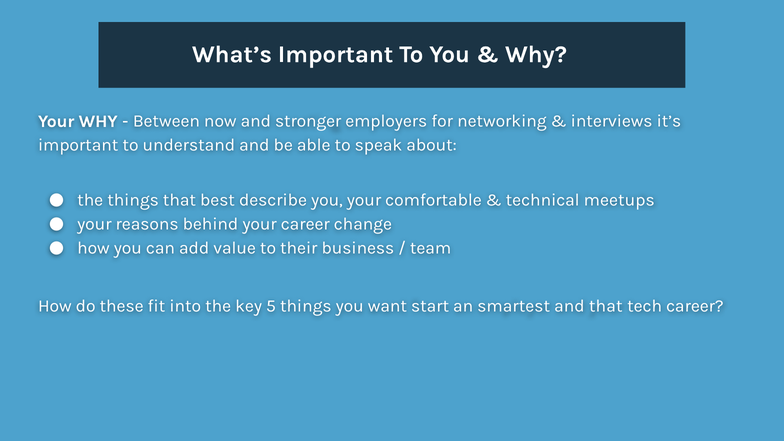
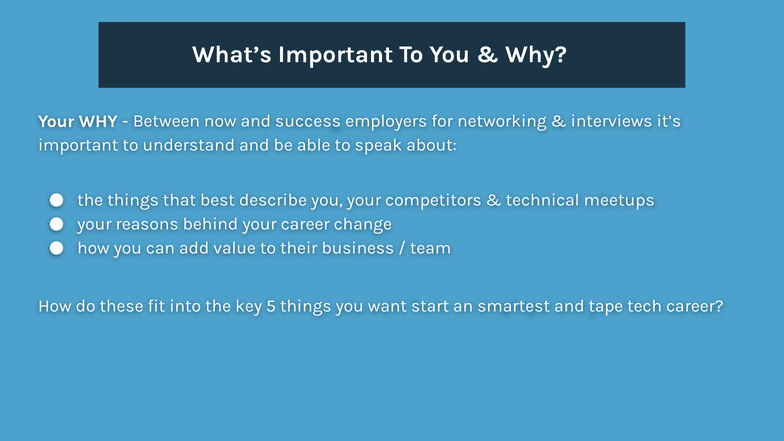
stronger: stronger -> success (308, 121)
comfortable: comfortable -> competitors (433, 200)
and that: that -> tape (606, 306)
